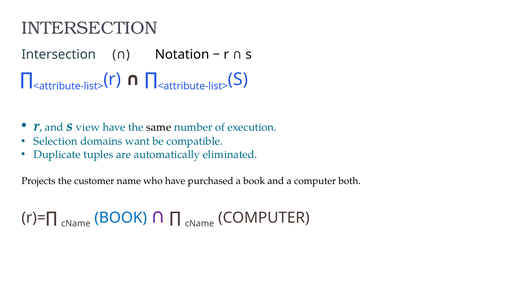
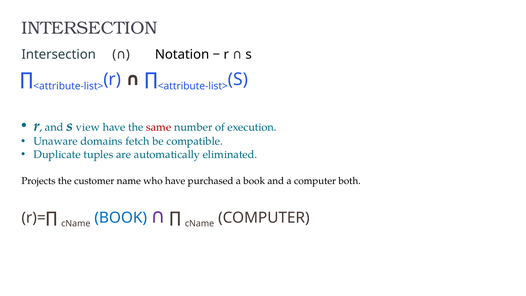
same colour: black -> red (159, 127)
Selection: Selection -> Unaware (56, 141)
want: want -> fetch (137, 141)
